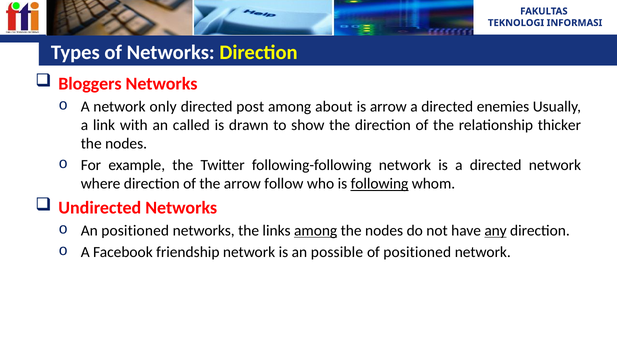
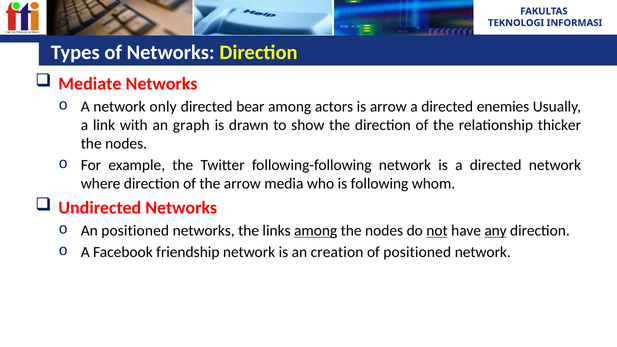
Bloggers: Bloggers -> Mediate (90, 84)
post: post -> bear (250, 107)
about: about -> actors (334, 107)
called: called -> graph (191, 125)
follow: follow -> media (284, 184)
following underline: present -> none (380, 184)
not underline: none -> present (437, 231)
possible: possible -> creation (337, 252)
